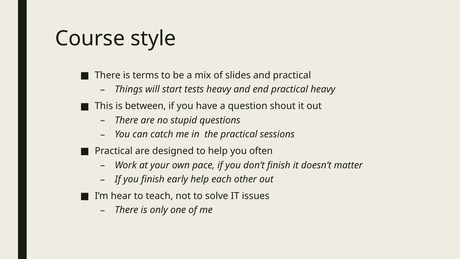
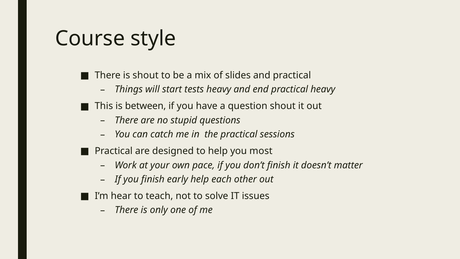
is terms: terms -> shout (146, 75)
often: often -> most (261, 151)
